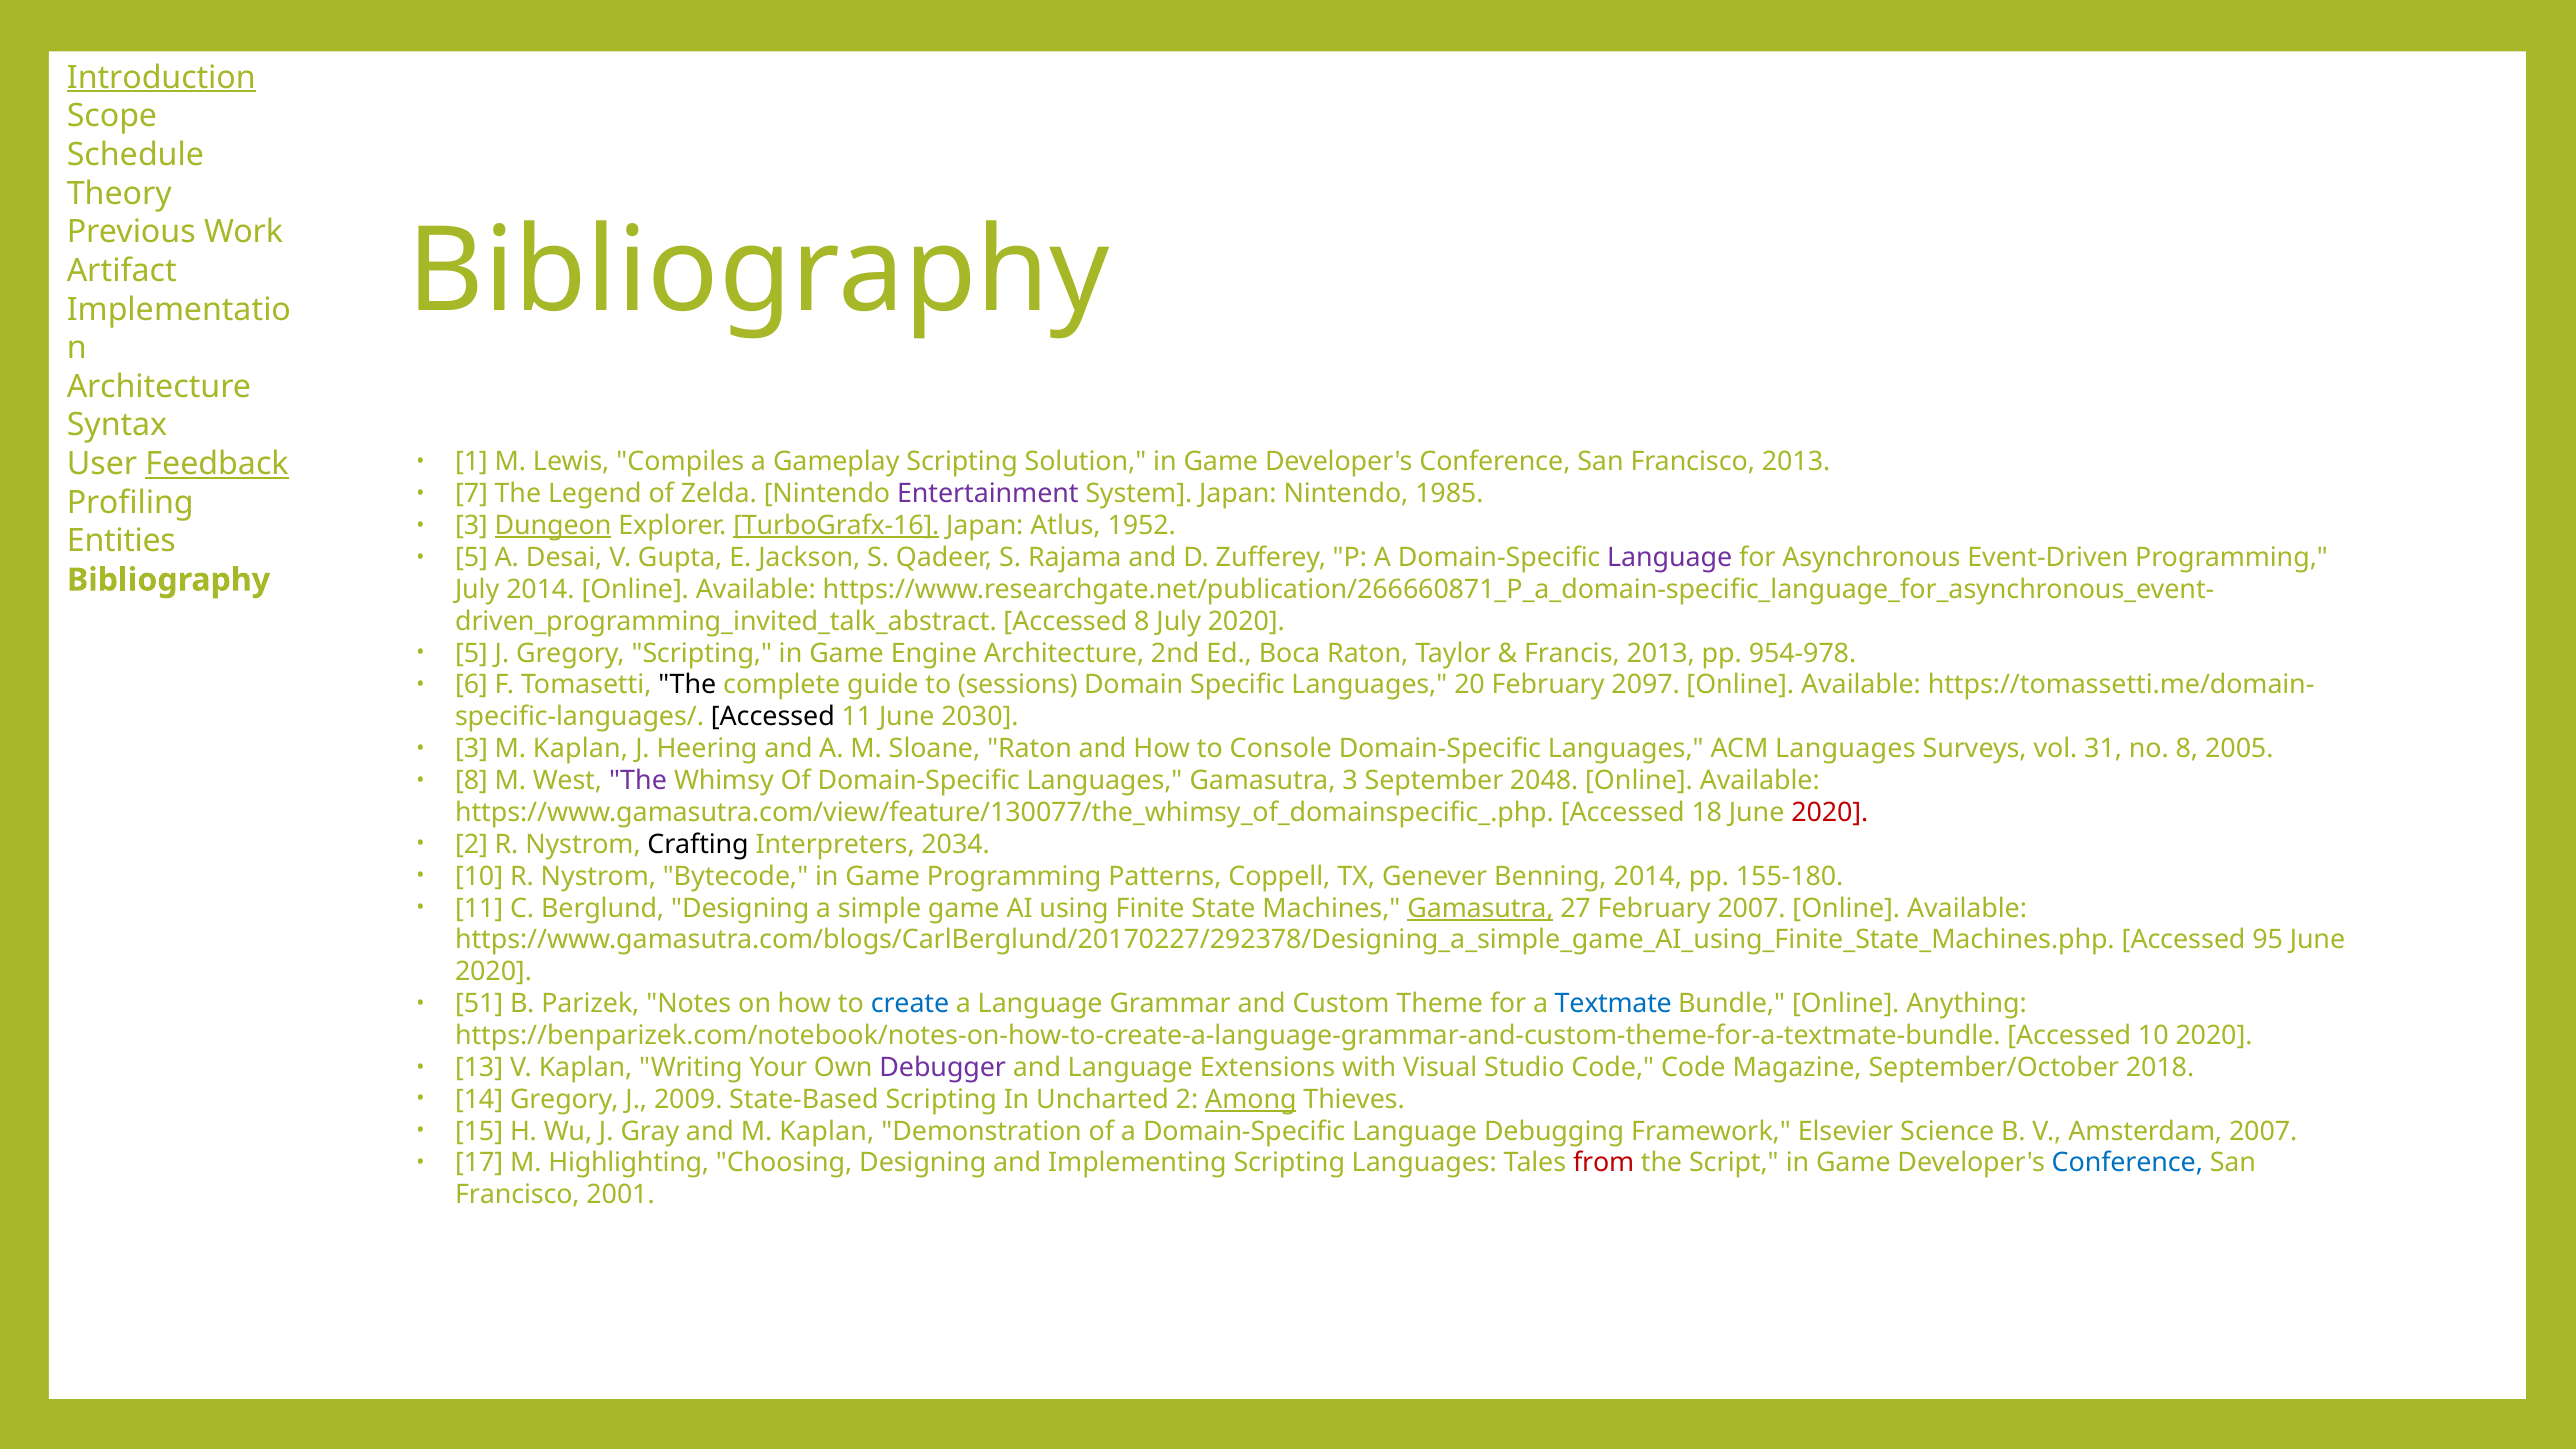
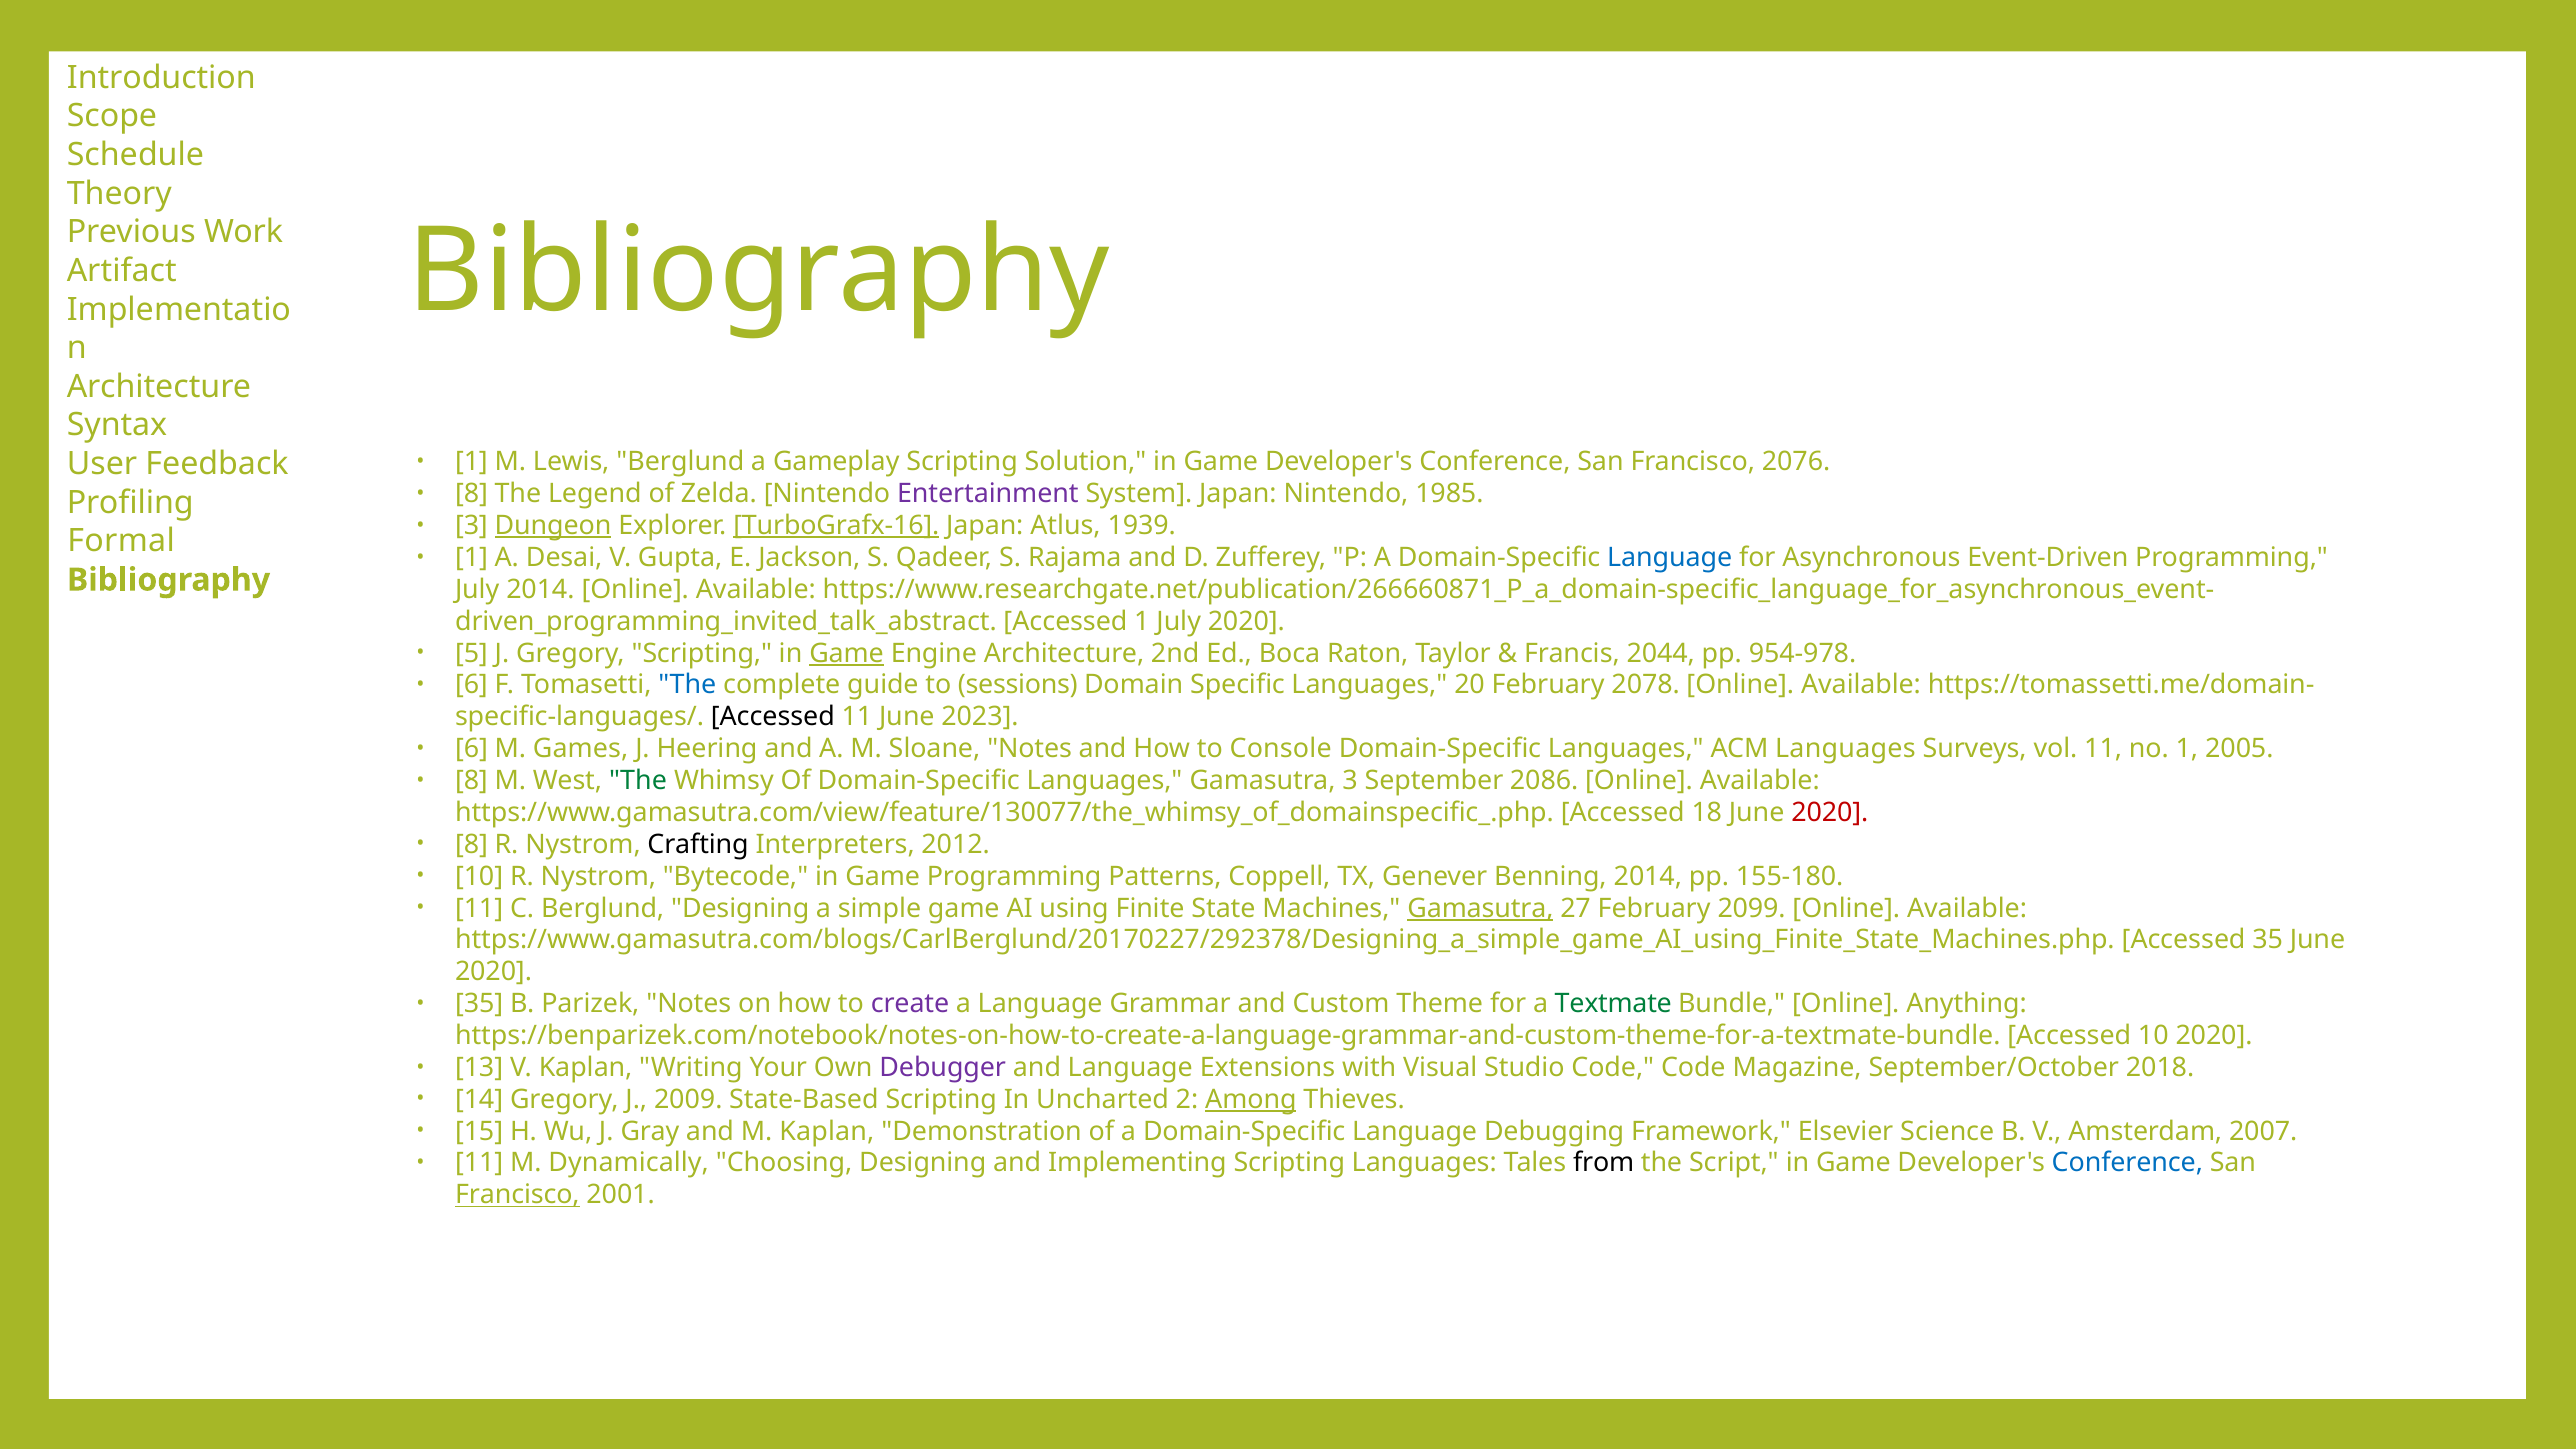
Introduction underline: present -> none (161, 78)
Feedback underline: present -> none (217, 464)
Lewis Compiles: Compiles -> Berglund (680, 462)
Francisco 2013: 2013 -> 2076 (1796, 462)
7: 7 -> 8 (471, 494)
1952: 1952 -> 1939 (1142, 526)
Entities: Entities -> Formal (121, 541)
5: 5 -> 1 (471, 558)
Language colour: purple -> blue (1670, 558)
Accessed 8: 8 -> 1 (1142, 621)
Game underline: none -> present (847, 653)
Francis 2013: 2013 -> 2044 (1661, 653)
The colour: black -> blue (687, 685)
2097: 2097 -> 2078 (1646, 685)
2030: 2030 -> 2023 (980, 717)
3: 3 -> 6 (471, 749)
Kaplan: Kaplan -> Games (581, 749)
Sloane Raton: Raton -> Notes (1030, 749)
vol 31: 31 -> 11 (2103, 749)
no 8: 8 -> 1 (2187, 749)
The colour: purple -> green (638, 781)
2048: 2048 -> 2086 (1544, 781)
2: 2 -> 8 (471, 844)
2034: 2034 -> 2012 (956, 844)
February 2007: 2007 -> 2099 (1752, 908)
Accessed 95: 95 -> 35 (2268, 940)
51: 51 -> 35 (479, 1004)
create colour: blue -> purple (910, 1004)
Textmate colour: blue -> green (1613, 1004)
17: 17 -> 11 (479, 1163)
Highlighting: Highlighting -> Dynamically (629, 1163)
from colour: red -> black (1604, 1163)
Francisco underline: none -> present (517, 1195)
